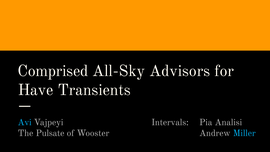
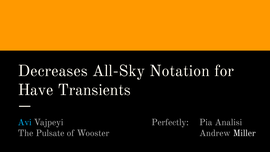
Comprised: Comprised -> Decreases (53, 71)
Advisors: Advisors -> Notation (180, 71)
Intervals: Intervals -> Perfectly (170, 122)
Miller colour: light blue -> white (244, 133)
